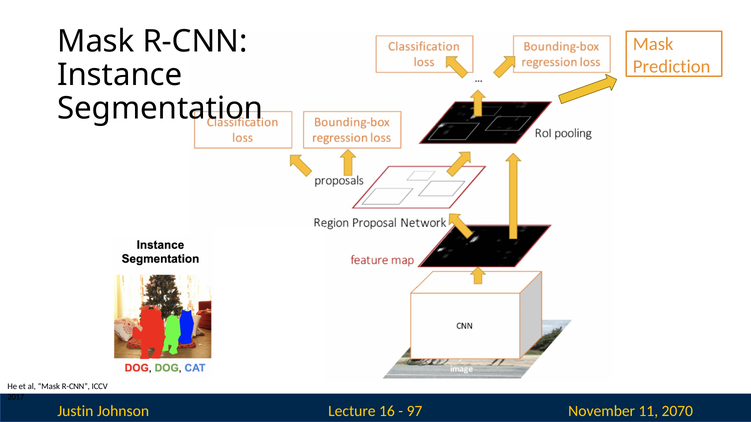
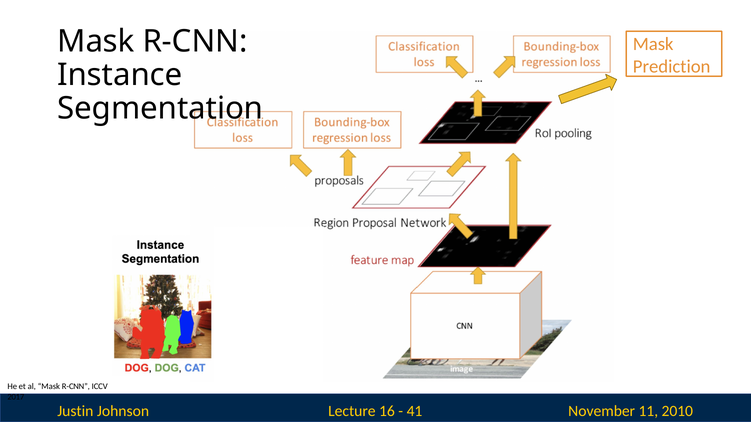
2070: 2070 -> 2010 (677, 411)
97: 97 -> 41 (415, 411)
